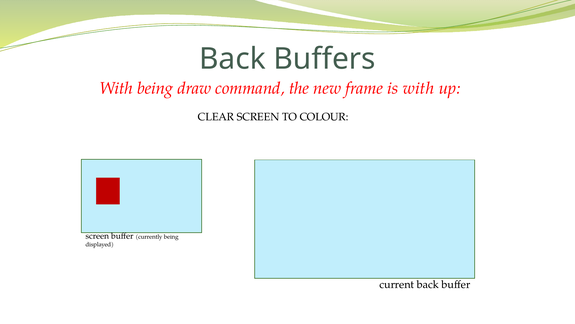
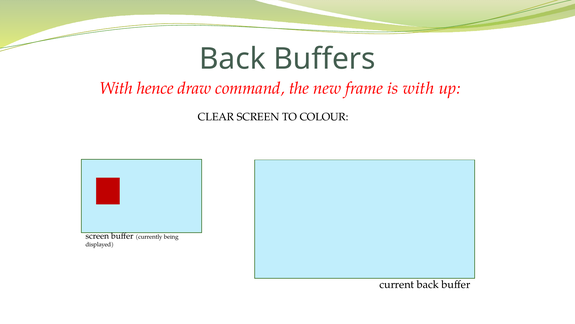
With being: being -> hence (155, 88)
